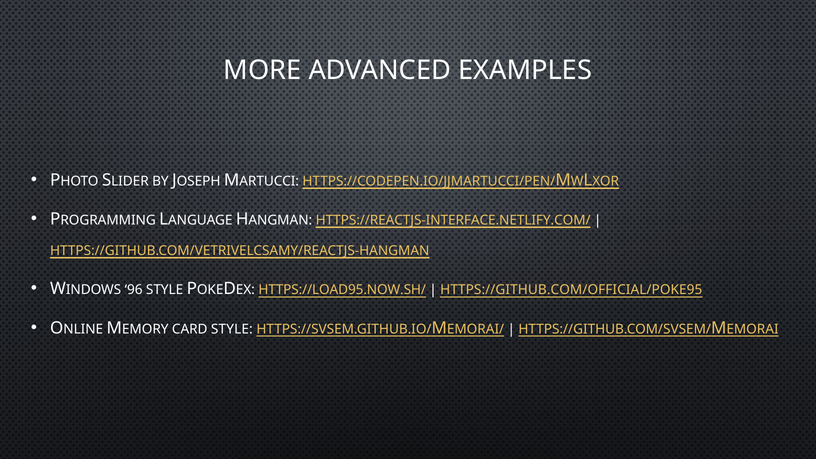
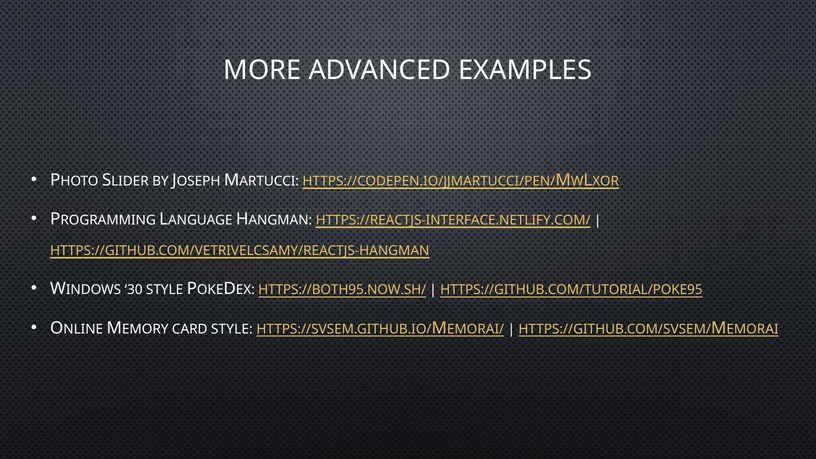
96: 96 -> 30 (134, 290)
HTTPS://LOAD95.NOW.SH/: HTTPS://LOAD95.NOW.SH/ -> HTTPS://BOTH95.NOW.SH/ (342, 290)
HTTPS://GITHUB.COM/OFFICIAL/POKE95: HTTPS://GITHUB.COM/OFFICIAL/POKE95 -> HTTPS://GITHUB.COM/TUTORIAL/POKE95 (571, 290)
